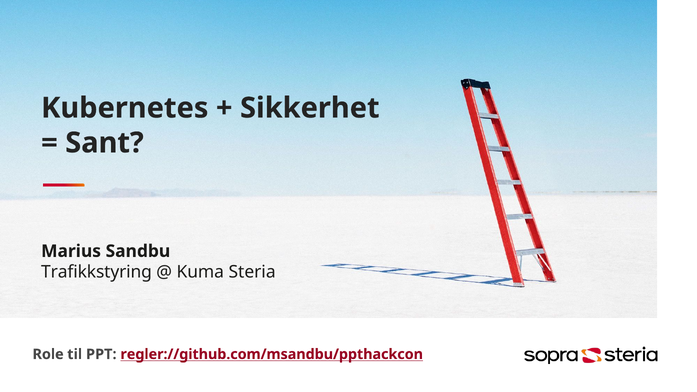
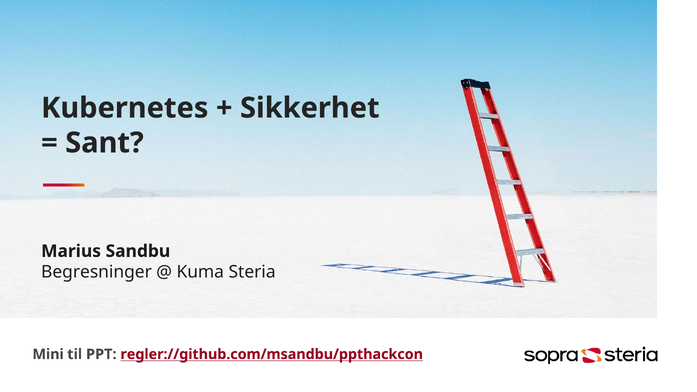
Trafikkstyring: Trafikkstyring -> Begresninger (96, 272)
Role: Role -> Mini (48, 354)
